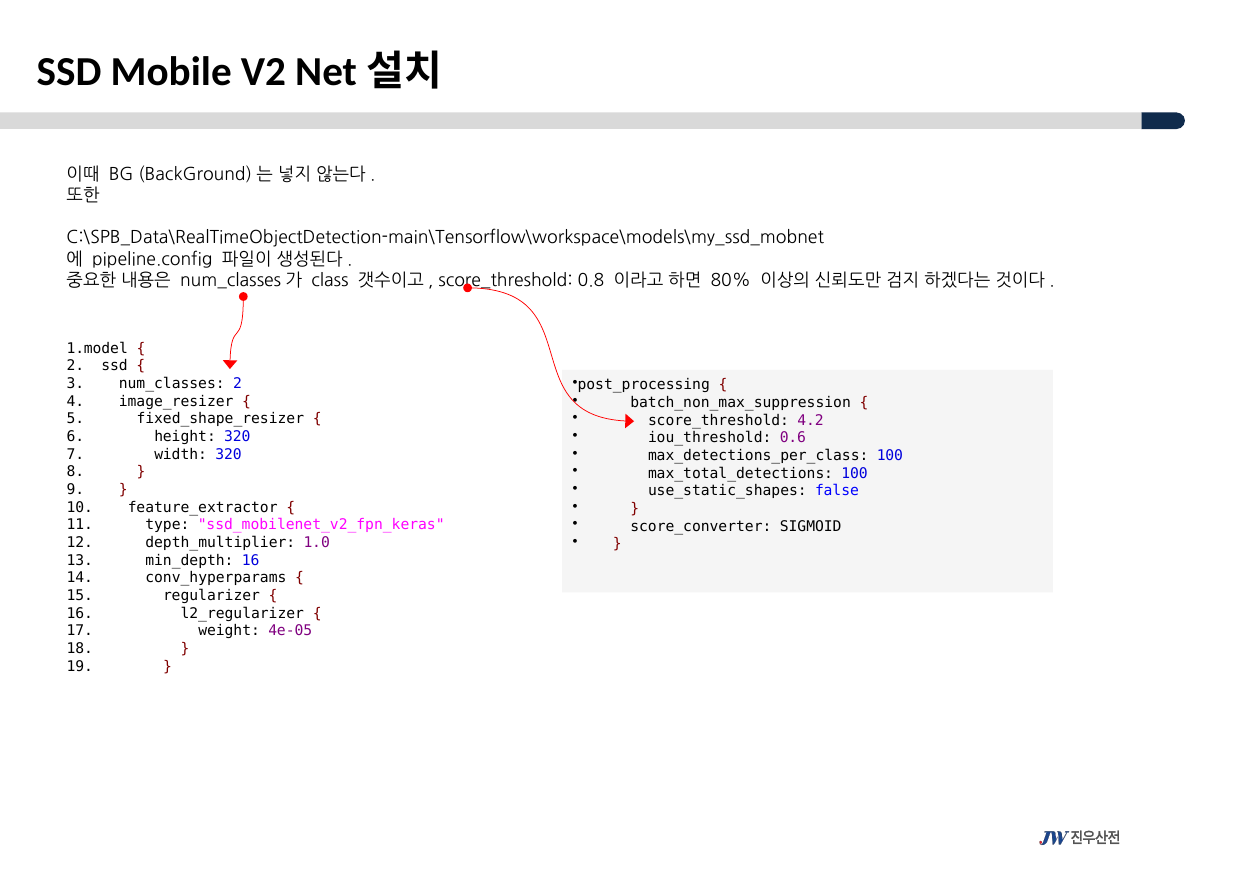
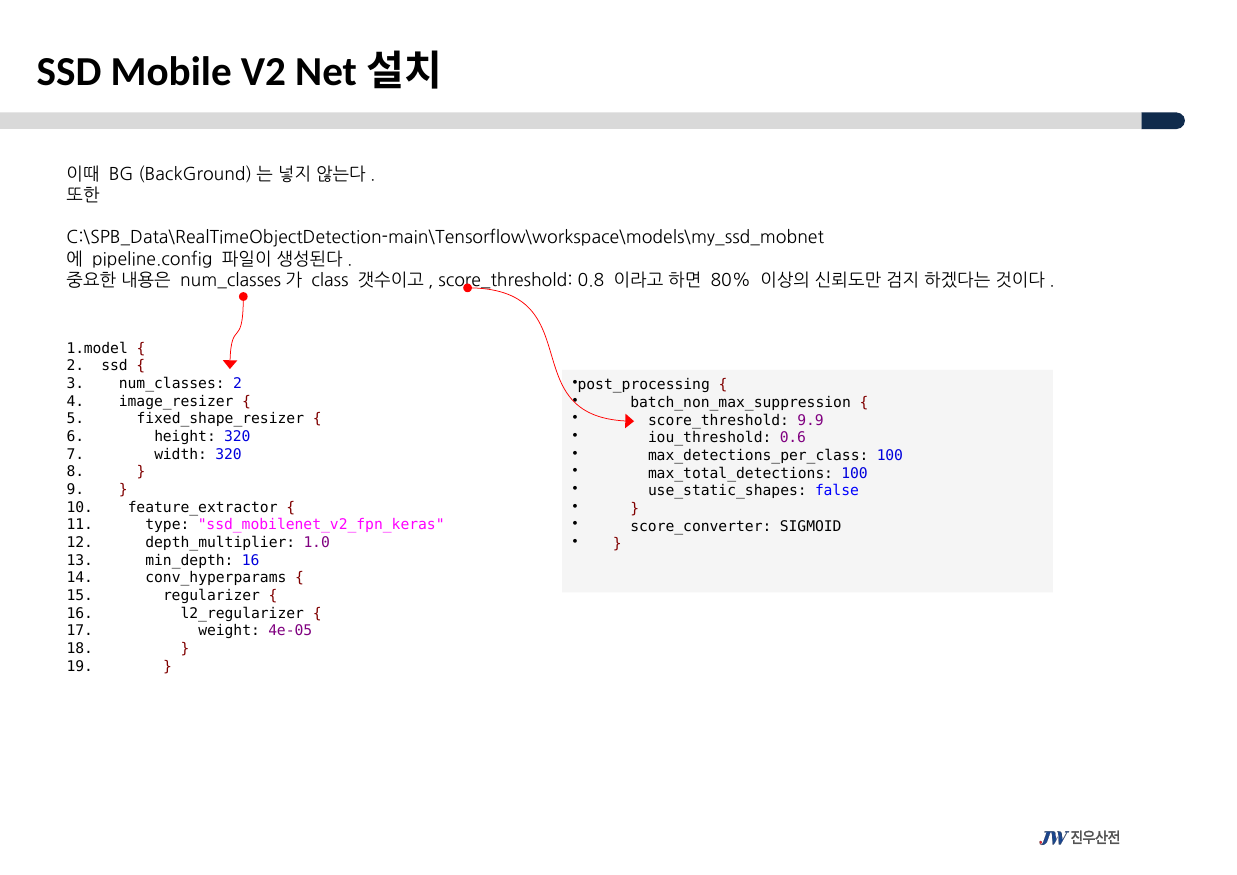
4.2: 4.2 -> 9.9 (811, 420)
